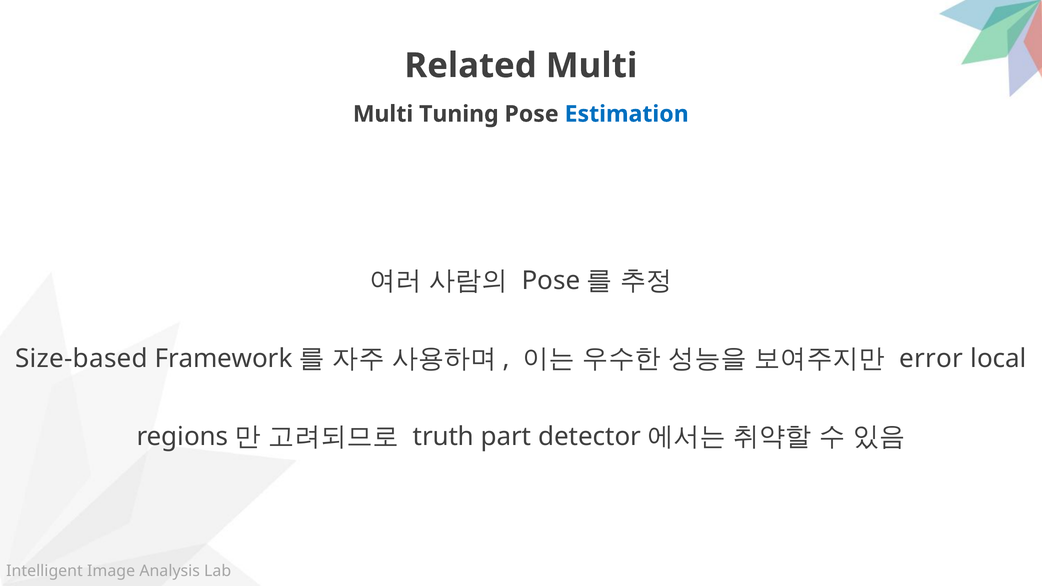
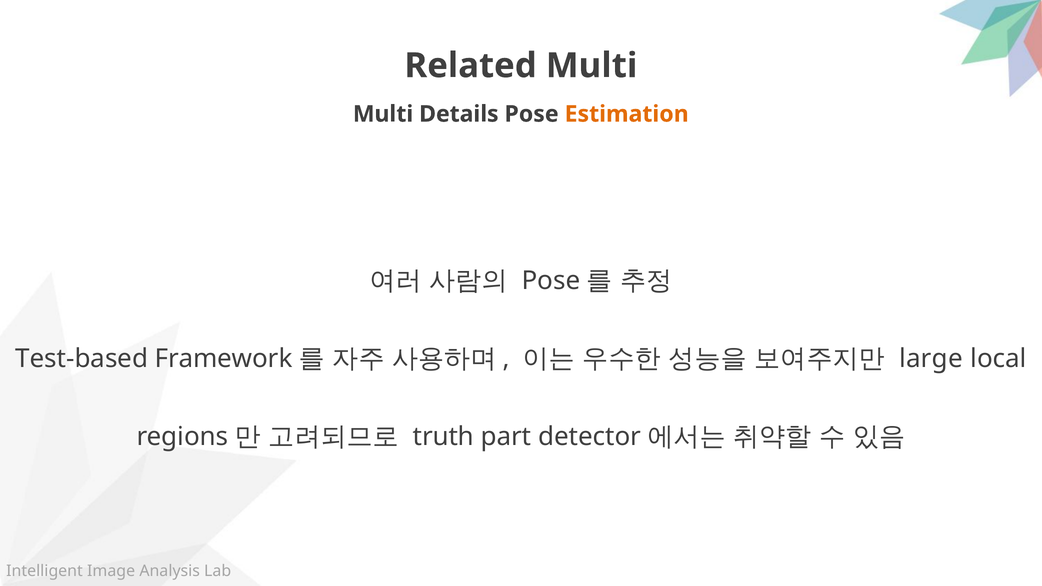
Tuning: Tuning -> Details (459, 114)
Estimation colour: blue -> orange (627, 114)
Size-based: Size-based -> Test-based (82, 359)
error: error -> large (931, 359)
